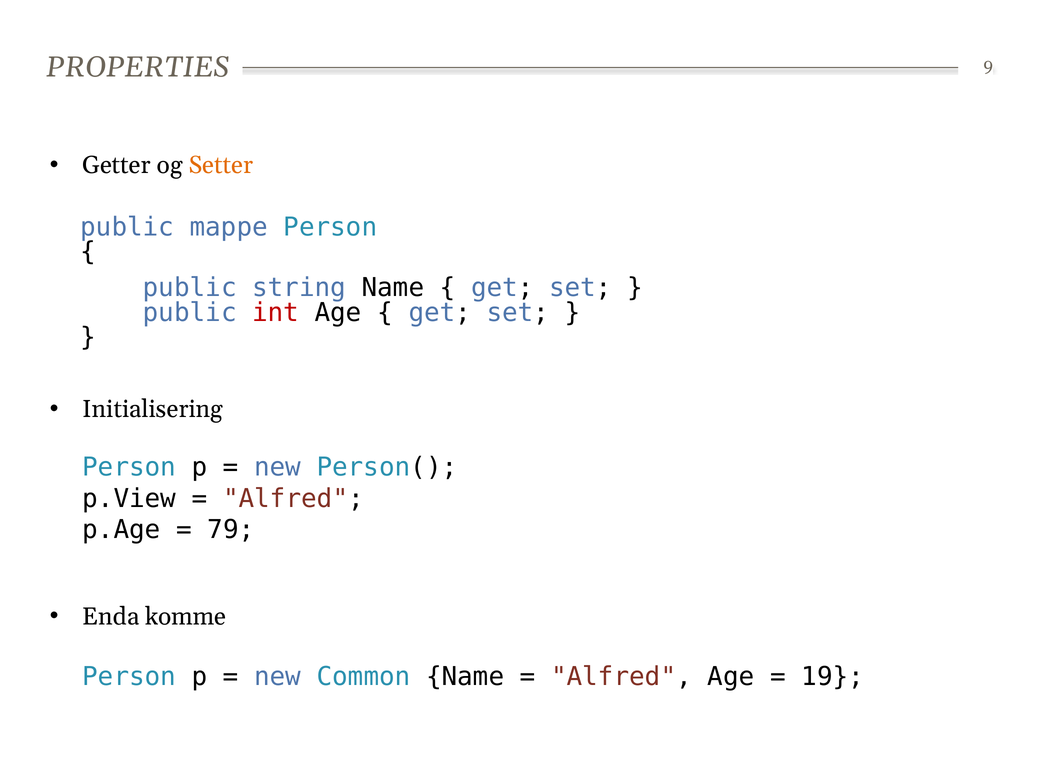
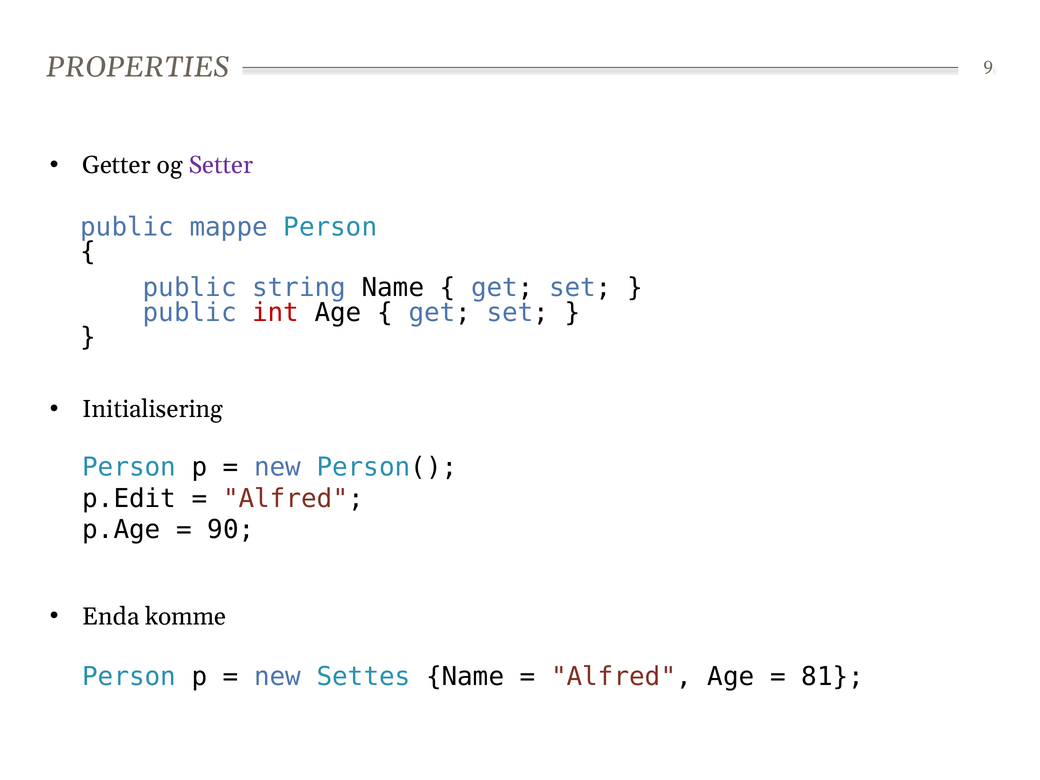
Setter colour: orange -> purple (221, 165)
p.View: p.View -> p.Edit (129, 499)
79: 79 -> 90 (231, 530)
Common: Common -> Settes (364, 677)
19: 19 -> 81 (833, 677)
